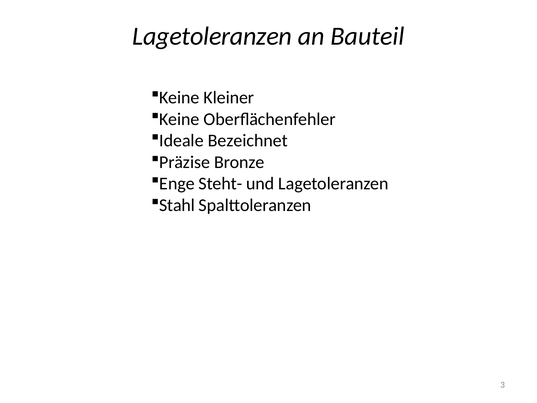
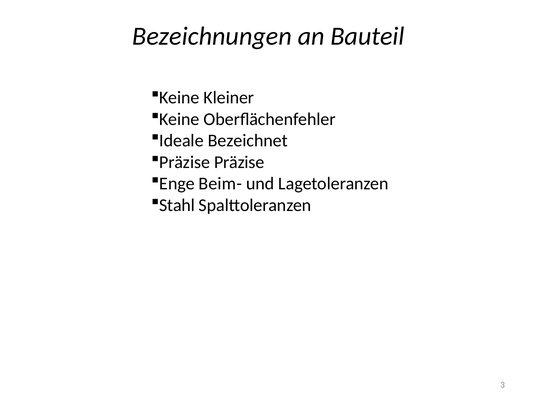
Lagetoleranzen: Lagetoleranzen -> Bezeichnungen (212, 36)
Präzise Bronze: Bronze -> Präzise (239, 162)
Steht-: Steht- -> Beim- (220, 183)
